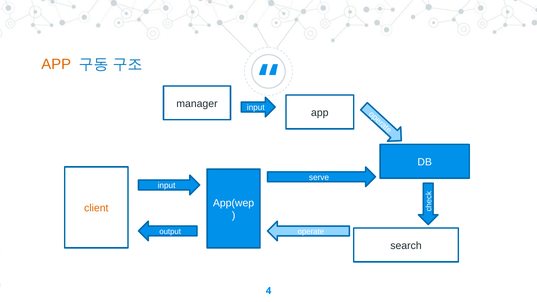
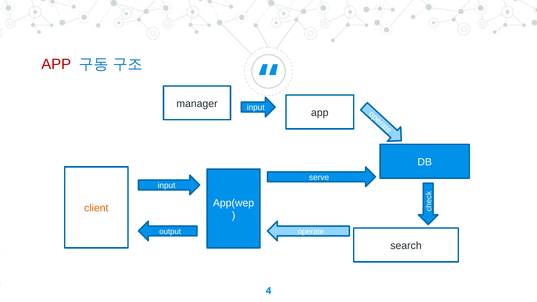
APP colour: orange -> red (56, 64)
